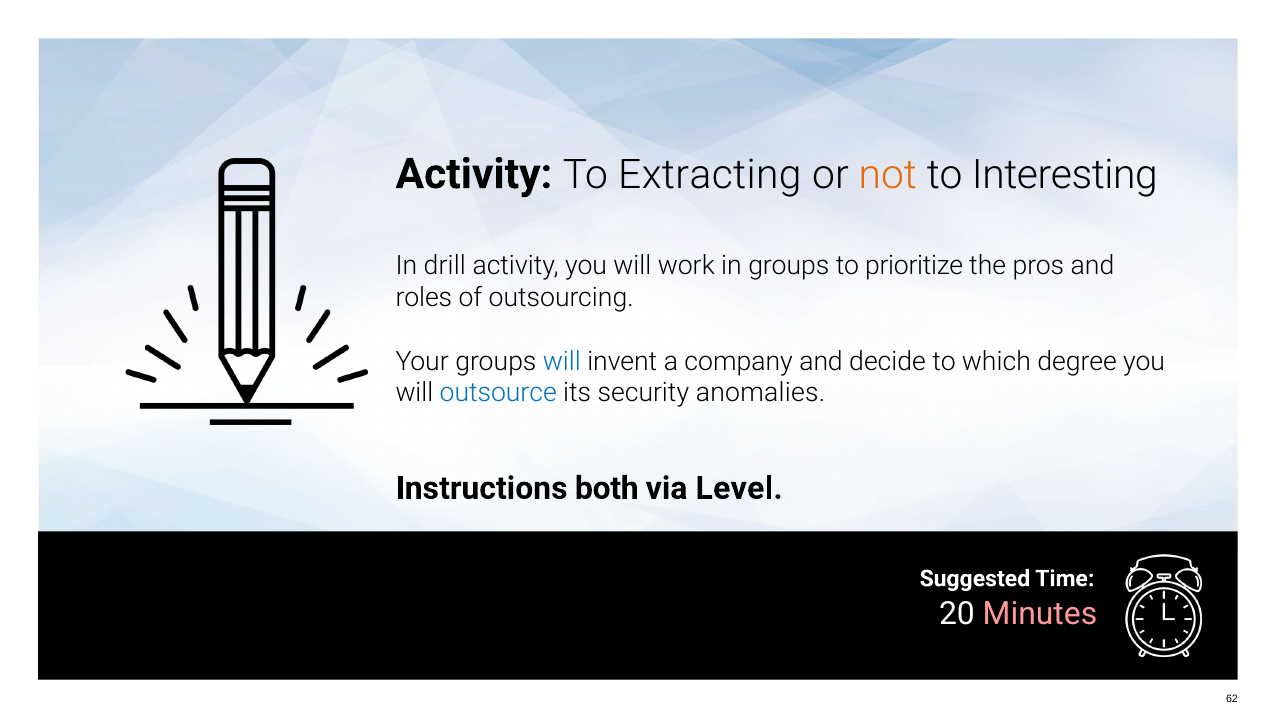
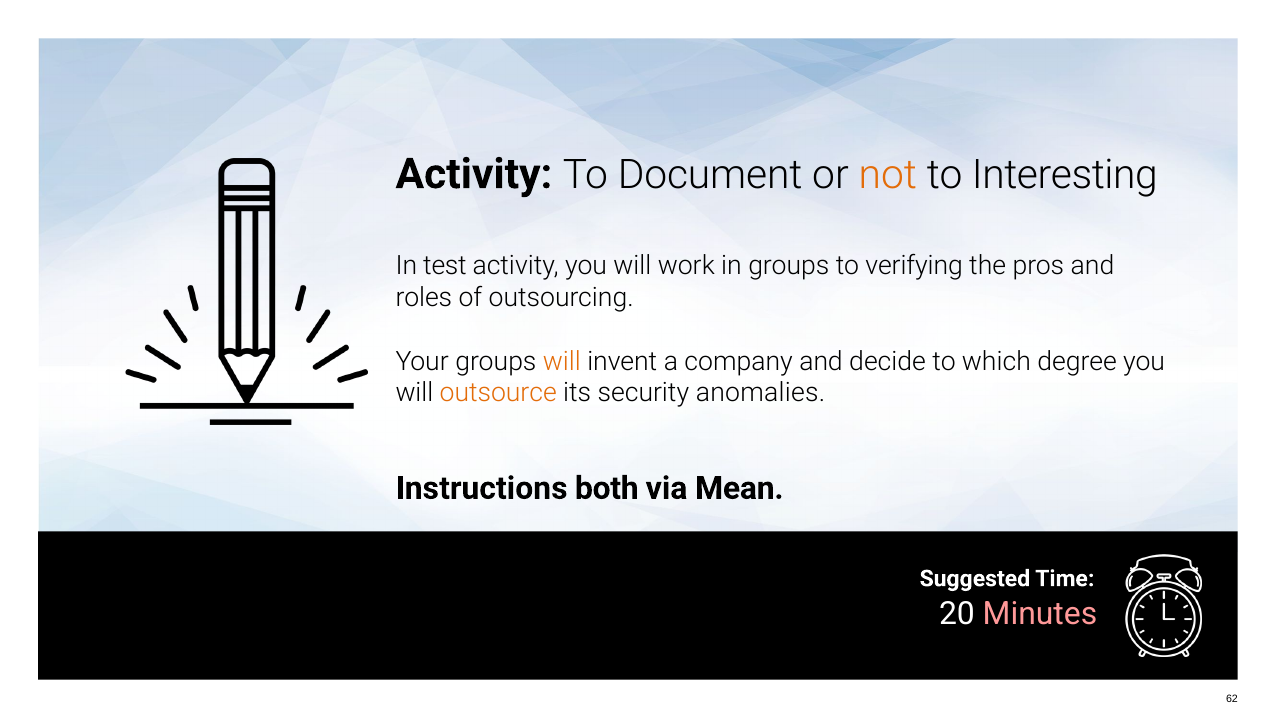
Extracting: Extracting -> Document (710, 175)
drill: drill -> test (445, 265)
prioritize: prioritize -> verifying (914, 265)
will colour: blue -> orange (562, 361)
outsource colour: blue -> orange (498, 393)
Level: Level -> Mean (739, 488)
